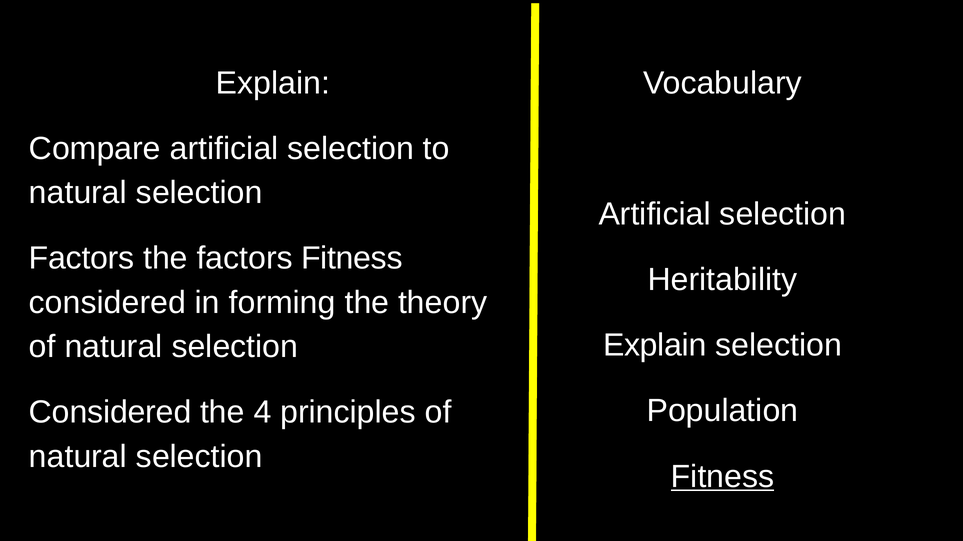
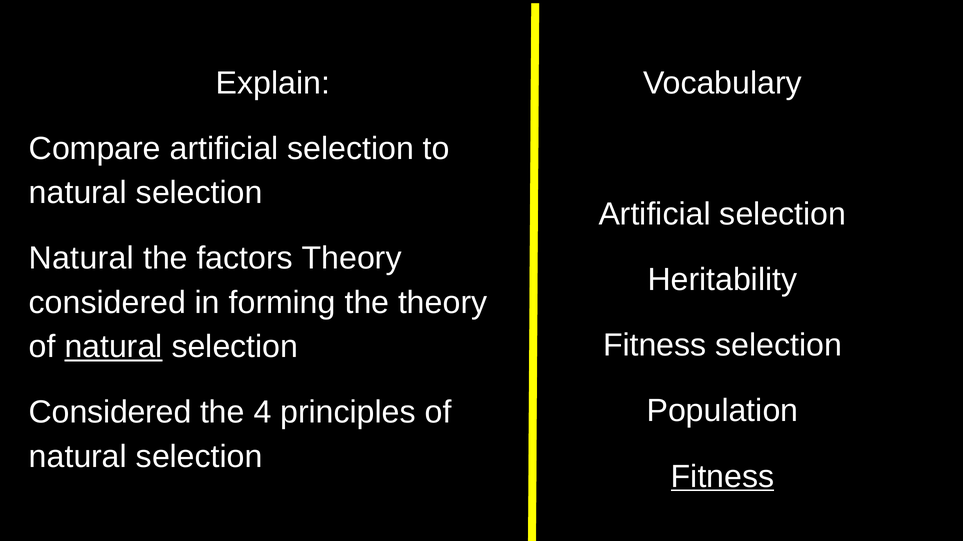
Factors: Factors -> Natural (81, 259)
factors Fitness: Fitness -> Theory (352, 259)
Explain: Explain -> Fitness (655, 346)
natural underline: none -> present (114, 347)
